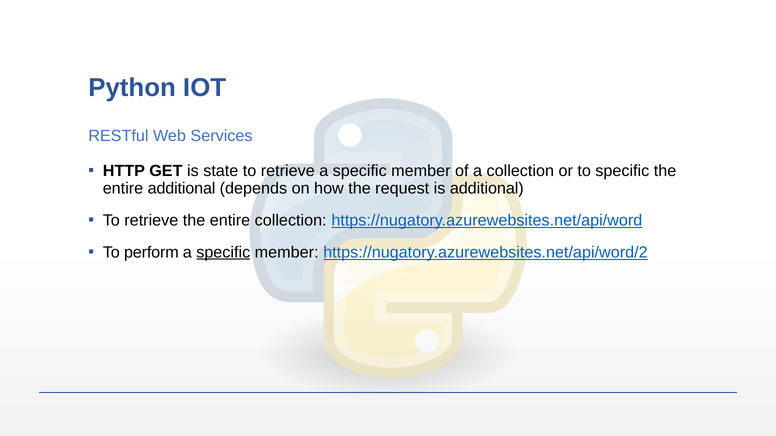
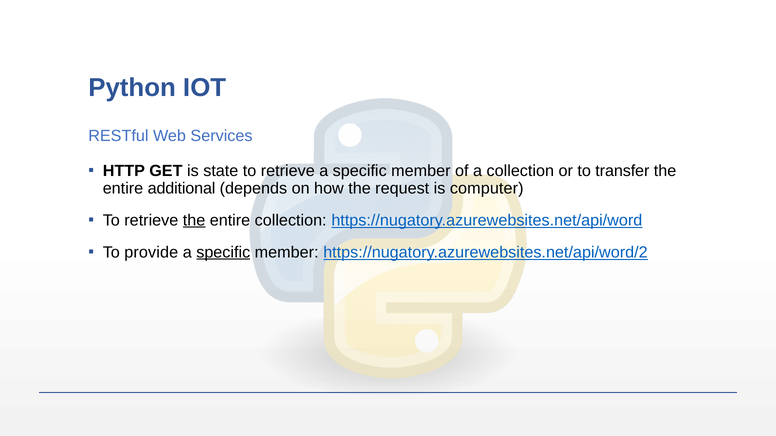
to specific: specific -> transfer (622, 171)
is additional: additional -> computer (487, 188)
the underline: none -> present (194, 220)
perform: perform -> provide (151, 252)
